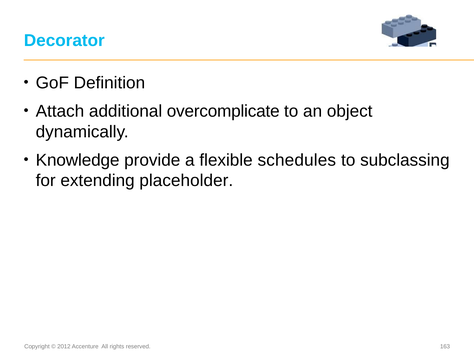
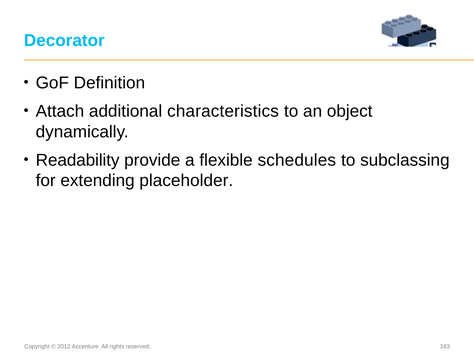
overcomplicate: overcomplicate -> characteristics (223, 111)
Knowledge: Knowledge -> Readability (78, 160)
